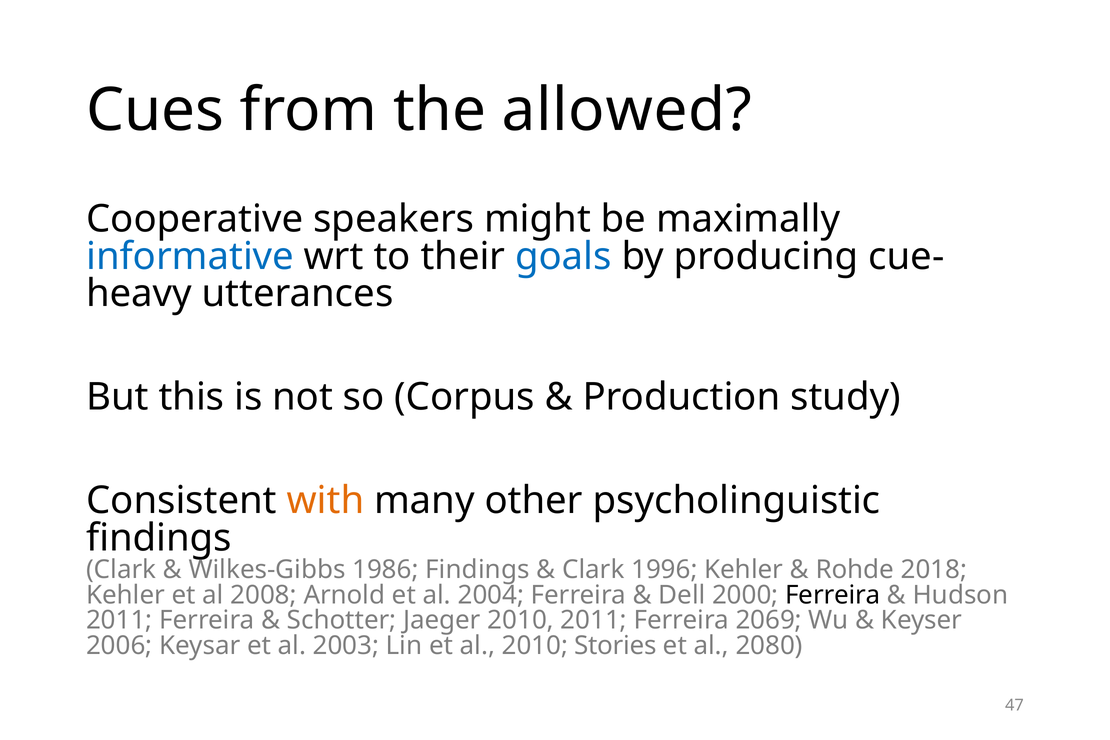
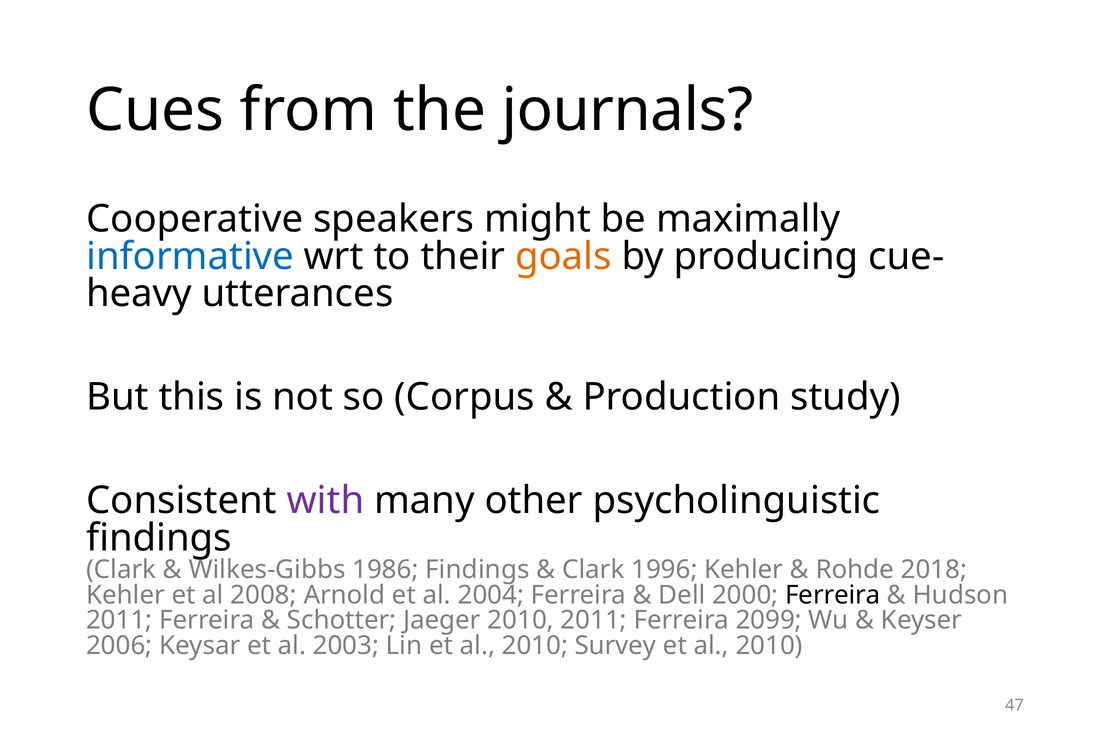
allowed: allowed -> journals (627, 111)
goals colour: blue -> orange (563, 256)
with colour: orange -> purple (325, 501)
2069: 2069 -> 2099 (769, 620)
Stories: Stories -> Survey (616, 646)
2080: 2080 -> 2010 (769, 646)
